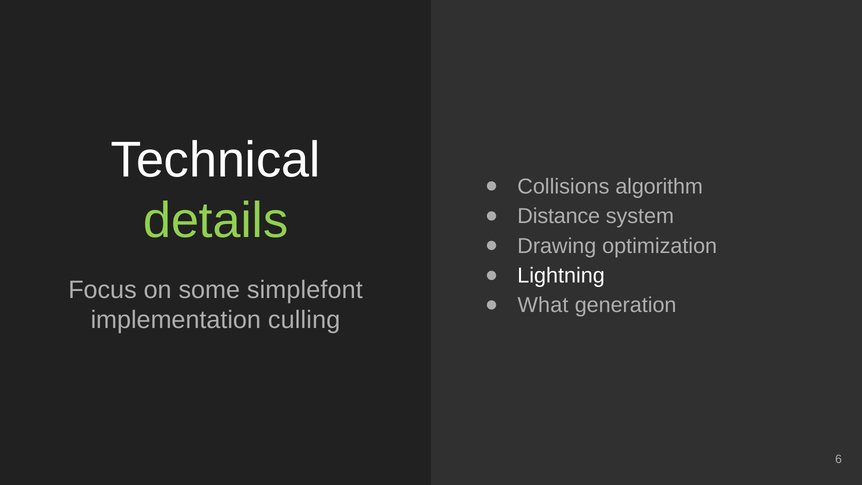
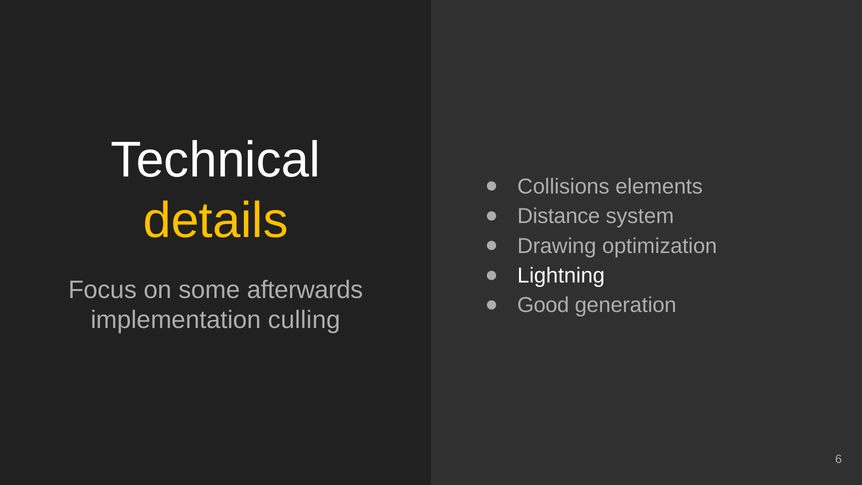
algorithm: algorithm -> elements (659, 186)
details colour: light green -> yellow (216, 221)
simplefont: simplefont -> afterwards (305, 290)
What: What -> Good (543, 305)
